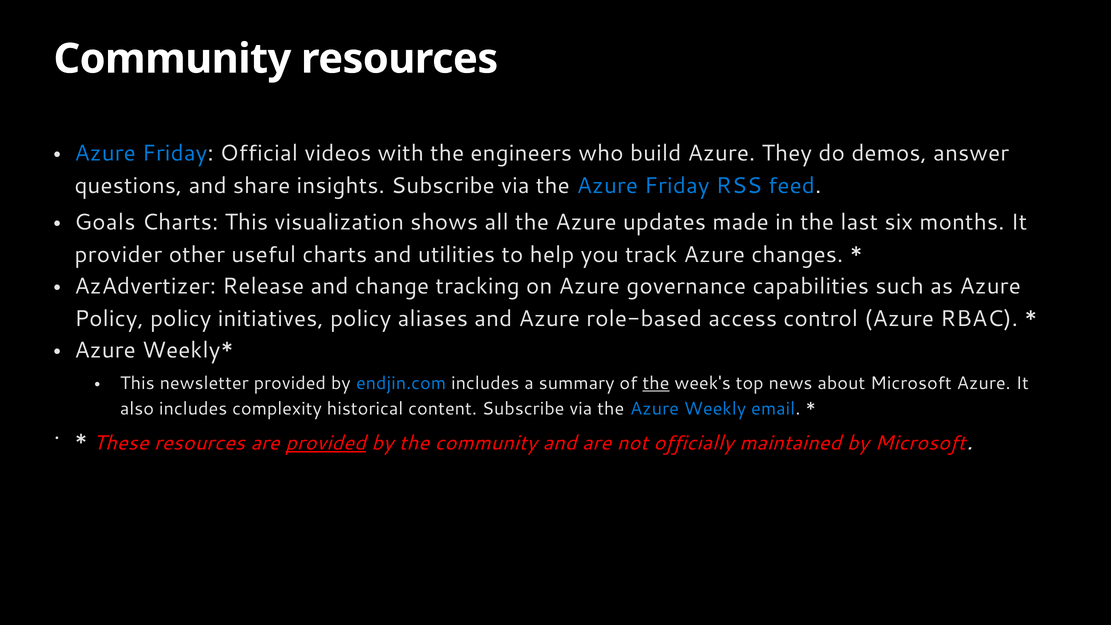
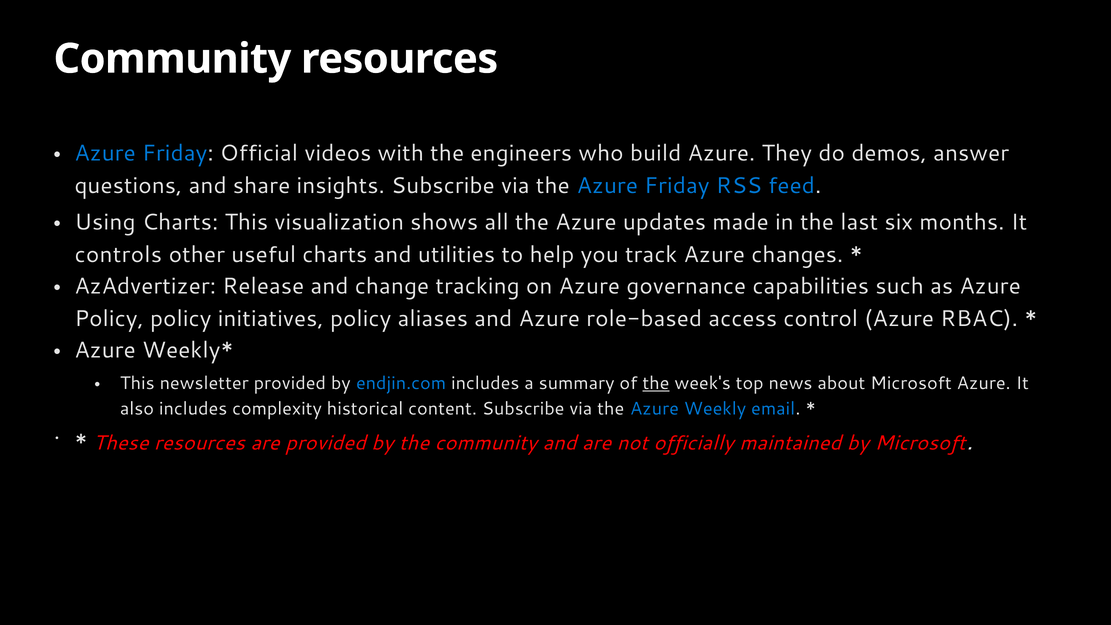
Goals: Goals -> Using (105, 222)
provider: provider -> controls (118, 255)
provided underline: present -> none (326, 443)
